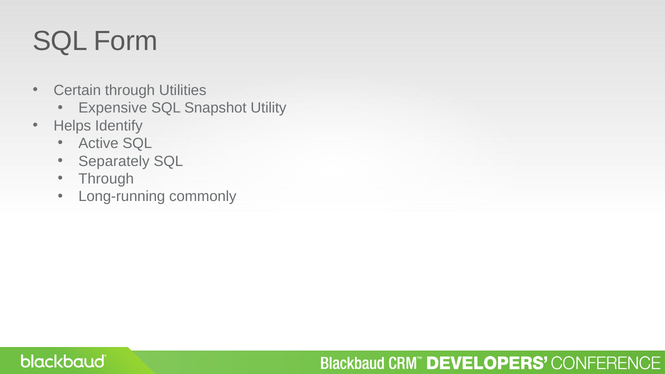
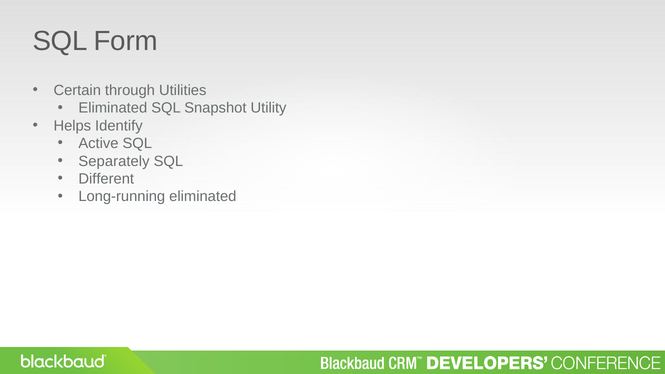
Expensive: Expensive -> Eliminated (113, 108)
Through: Through -> Different (106, 179)
Long-running commonly: commonly -> eliminated (203, 197)
